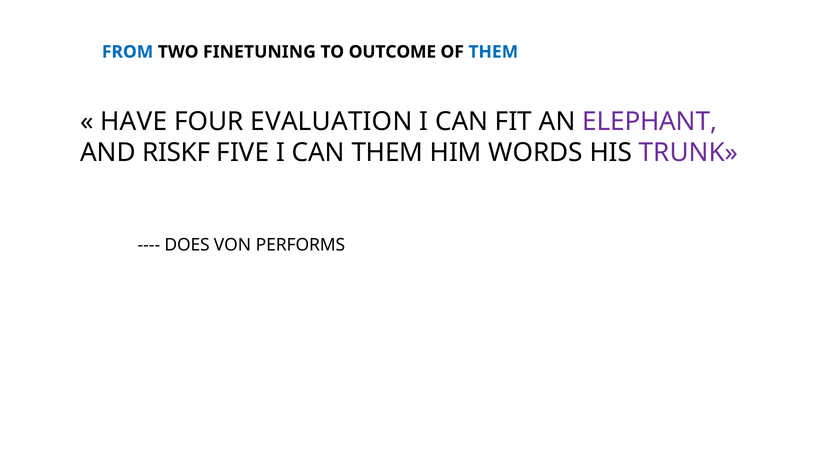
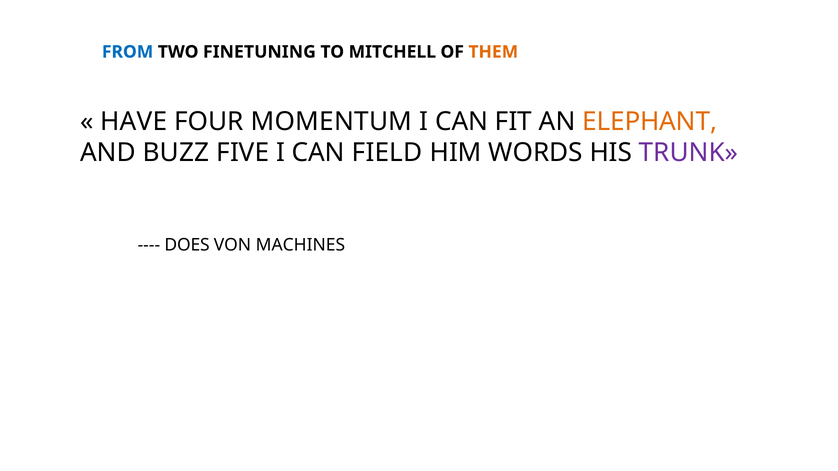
OUTCOME: OUTCOME -> MITCHELL (392, 52)
THEM colour: blue -> orange (493, 52)
EVALUATION: EVALUATION -> MOMENTUM (331, 121)
ELEPHANT colour: purple -> orange (650, 121)
RISKF: RISKF -> BUZZ (176, 153)
CAN THEM: THEM -> FIELD (387, 153)
PERFORMS: PERFORMS -> MACHINES (300, 245)
